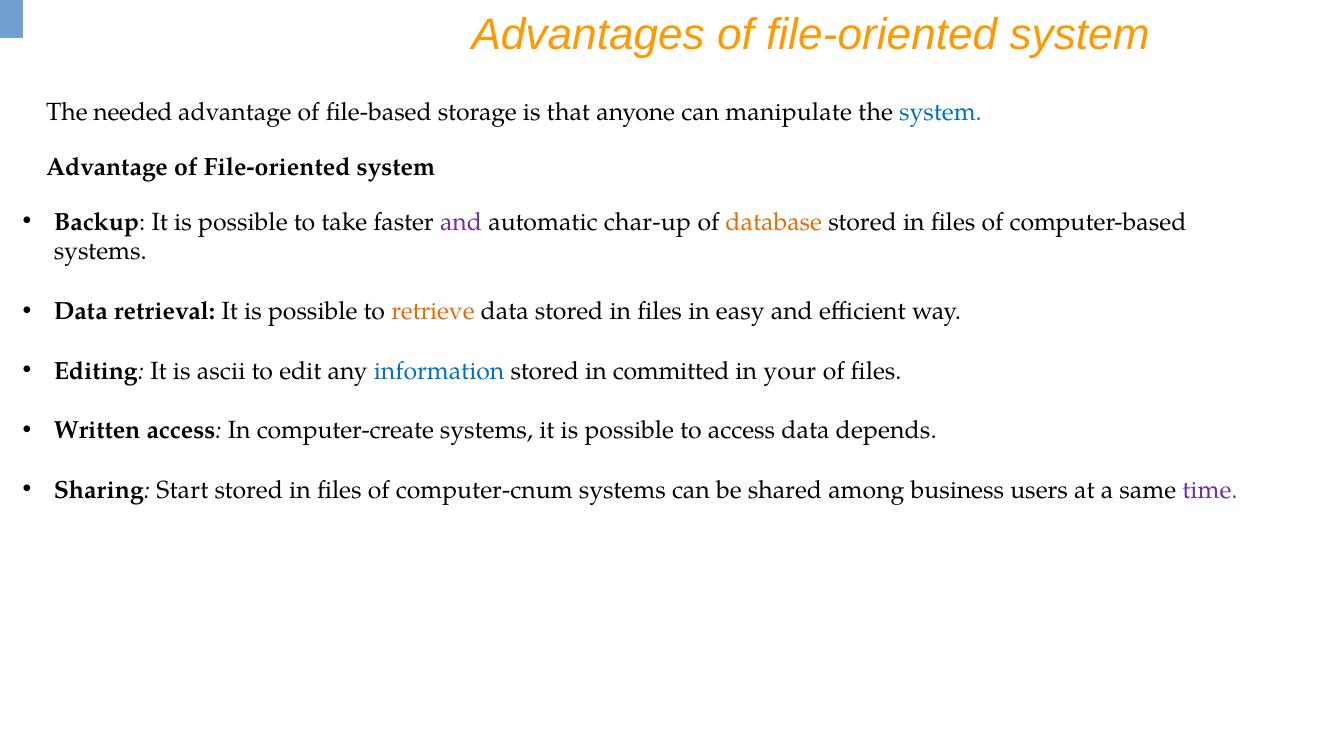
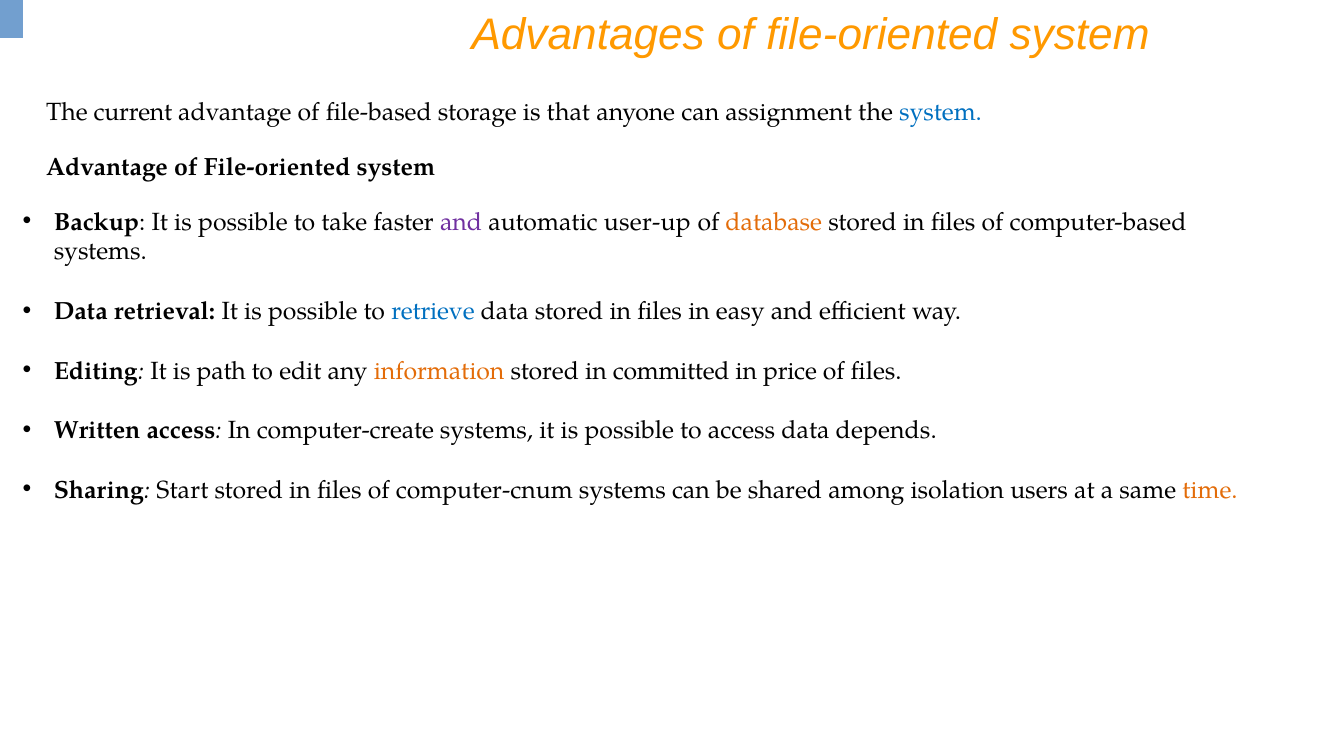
needed: needed -> current (133, 112)
manipulate: manipulate -> assignment (789, 112)
char-up: char-up -> user-up (647, 222)
retrieve colour: orange -> blue (433, 311)
ascii: ascii -> path (221, 371)
information colour: blue -> orange (439, 371)
your: your -> price (790, 371)
business: business -> isolation (957, 490)
time colour: purple -> orange (1210, 490)
